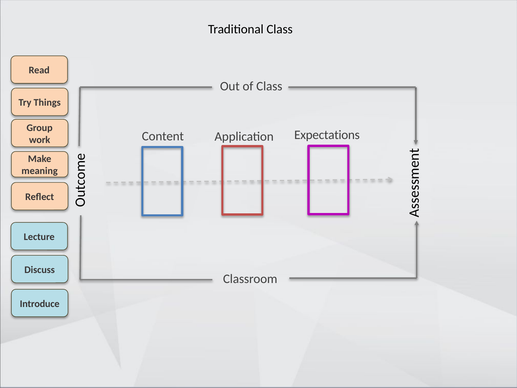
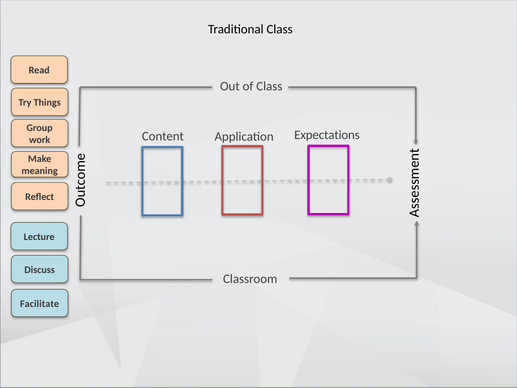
Introduce: Introduce -> Facilitate (40, 304)
